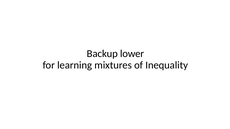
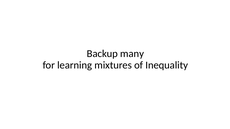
lower: lower -> many (132, 54)
